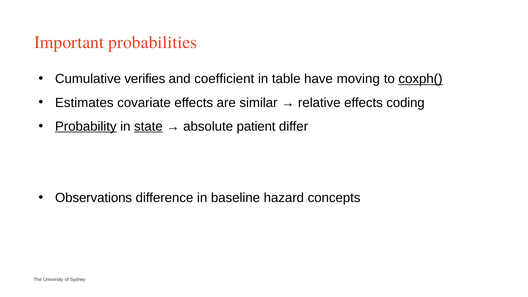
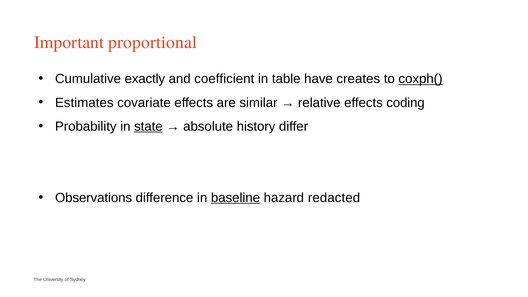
probabilities: probabilities -> proportional (153, 42)
verifies: verifies -> exactly (145, 79)
moving: moving -> creates (358, 79)
Probability underline: present -> none (86, 126)
patient: patient -> history (256, 126)
baseline underline: none -> present (235, 198)
concepts: concepts -> redacted (334, 198)
